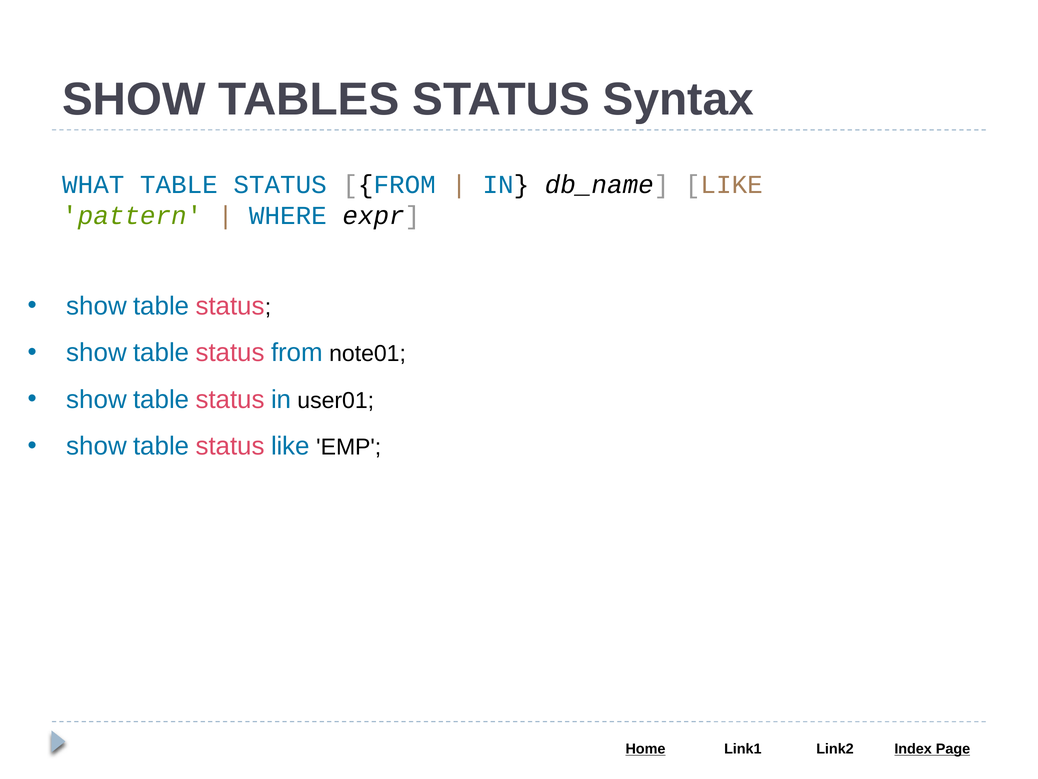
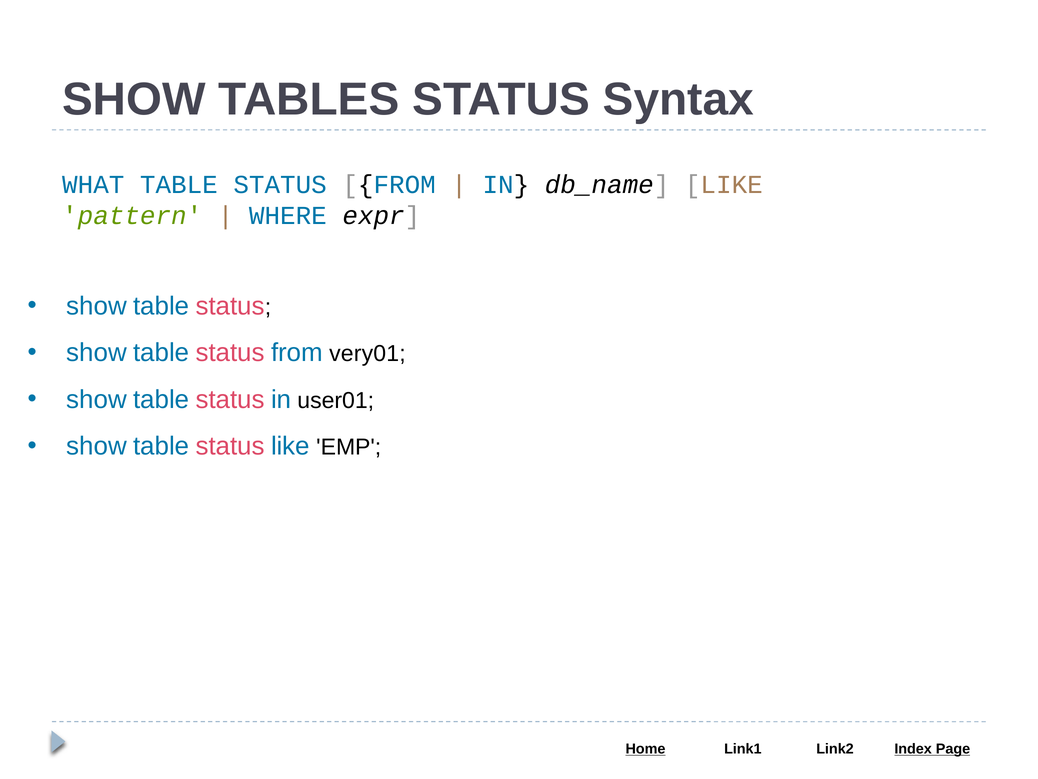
note01: note01 -> very01 (367, 354)
